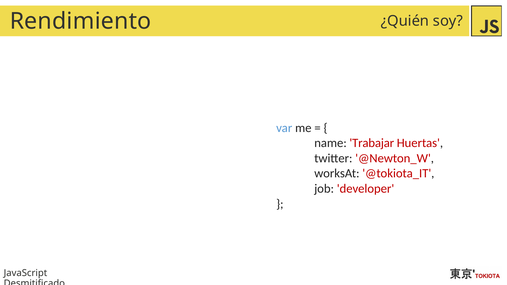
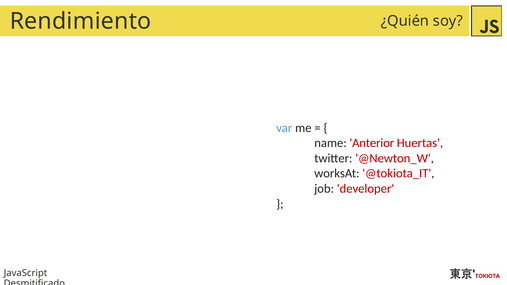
Trabajar: Trabajar -> Anterior (372, 143)
